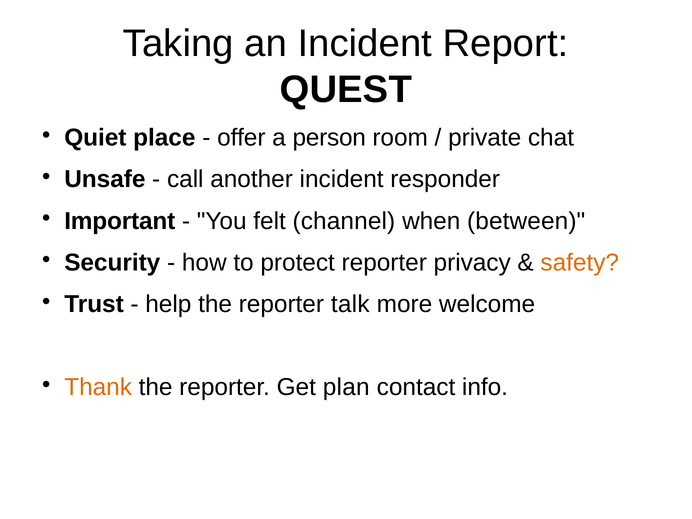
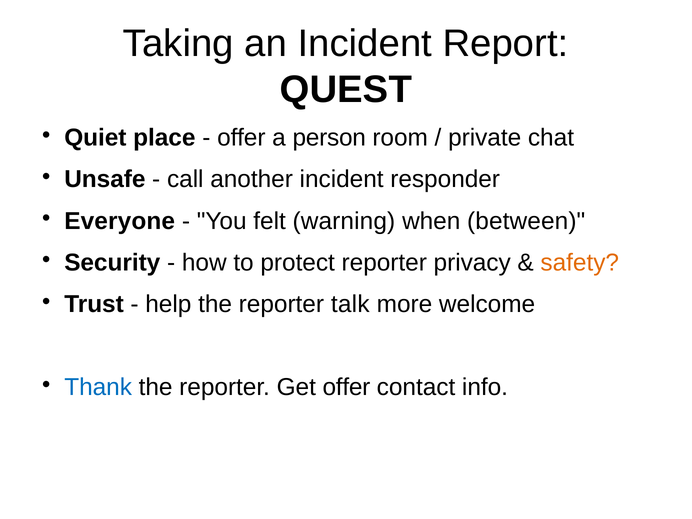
Important: Important -> Everyone (120, 221)
channel: channel -> warning (344, 221)
Thank colour: orange -> blue (98, 387)
Get plan: plan -> offer (346, 387)
